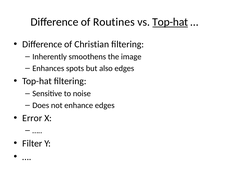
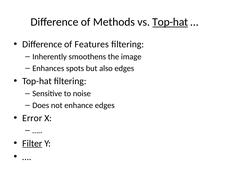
Routines: Routines -> Methods (114, 22)
Christian: Christian -> Features (92, 44)
Filter underline: none -> present (32, 143)
